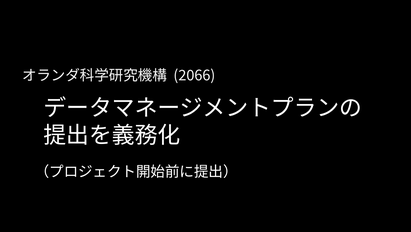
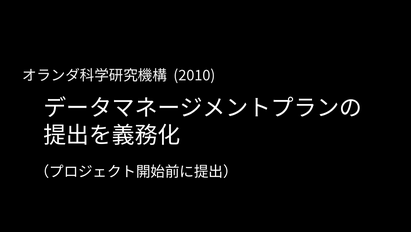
2066: 2066 -> 2010 (195, 75)
